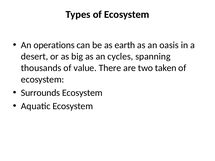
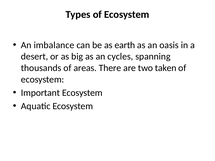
operations: operations -> imbalance (54, 45)
value: value -> areas (85, 68)
Surrounds: Surrounds -> Important (40, 93)
